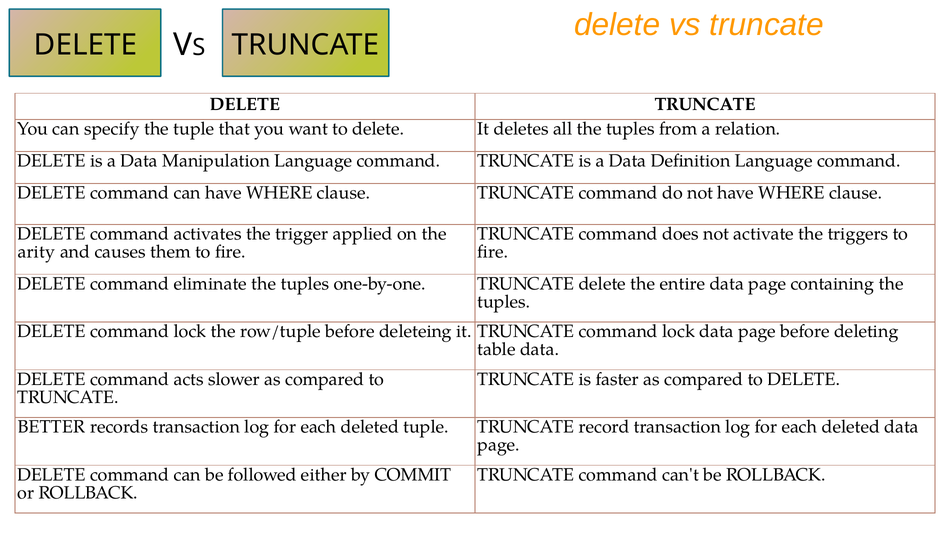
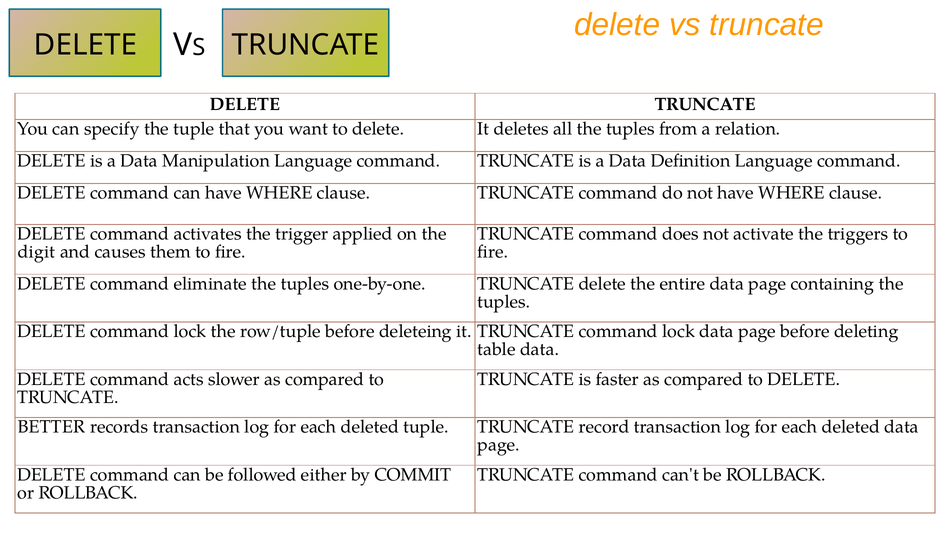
arity: arity -> digit (36, 252)
